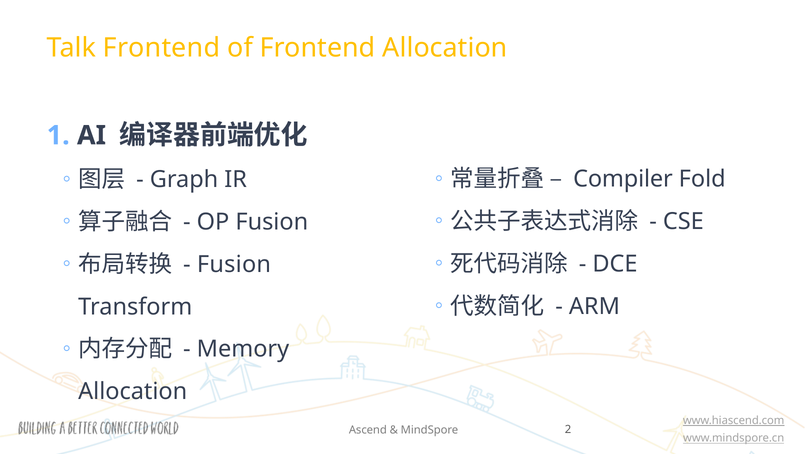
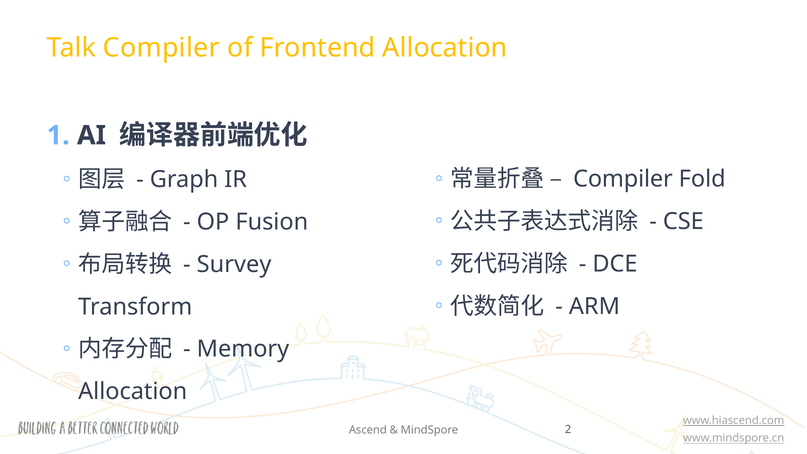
Talk Frontend: Frontend -> Compiler (161, 48)
Fusion: Fusion -> Survey (234, 264)
